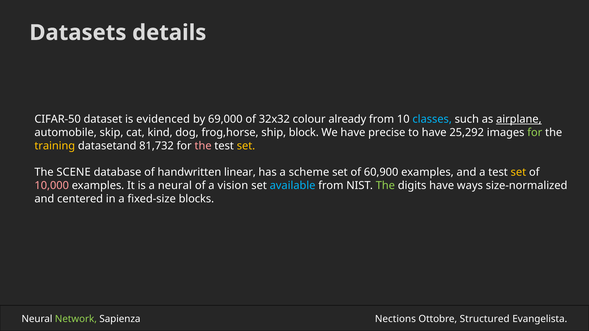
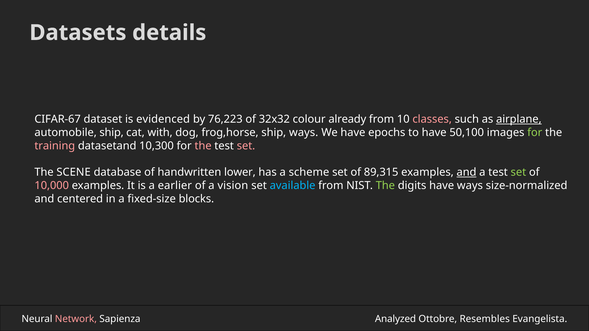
CIFAR-50: CIFAR-50 -> CIFAR-67 (58, 119)
69,000: 69,000 -> 76,223 (225, 119)
classes colour: light blue -> pink (432, 119)
automobile skip: skip -> ship (112, 133)
kind: kind -> with (160, 133)
ship block: block -> ways (304, 133)
precise: precise -> epochs (387, 133)
25,292: 25,292 -> 50,100 (467, 133)
training colour: yellow -> pink (55, 146)
81,732: 81,732 -> 10,300 (157, 146)
set colour: yellow -> pink (246, 146)
linear: linear -> lower (240, 172)
60,900: 60,900 -> 89,315 (381, 172)
and underline: none -> present (466, 172)
set colour: yellow -> light green (518, 172)
a neural: neural -> earlier (175, 186)
Network colour: light green -> pink (76, 319)
Nections: Nections -> Analyzed (395, 319)
Structured: Structured -> Resembles (485, 319)
